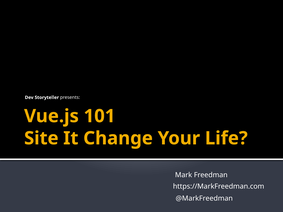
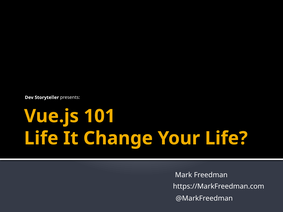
Site: Site -> Life (41, 138)
